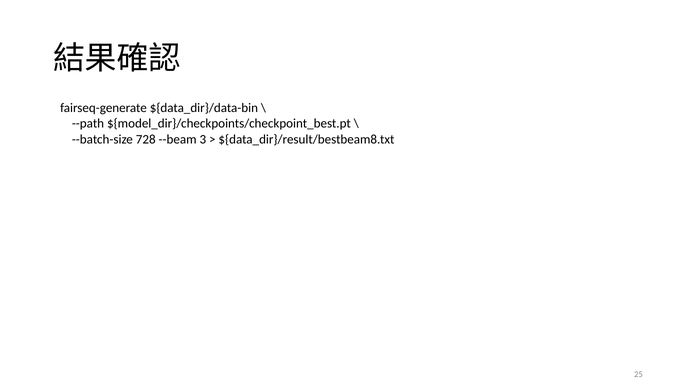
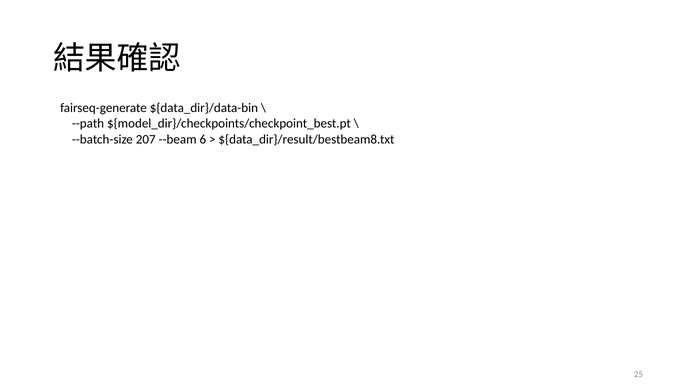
728: 728 -> 207 (146, 139)
3: 3 -> 6 (203, 139)
